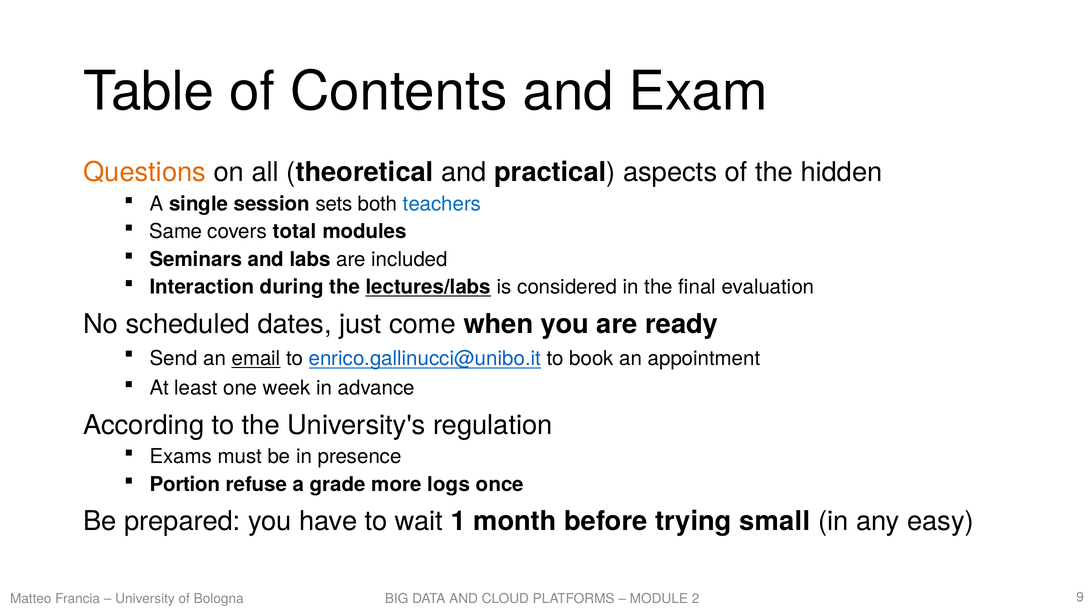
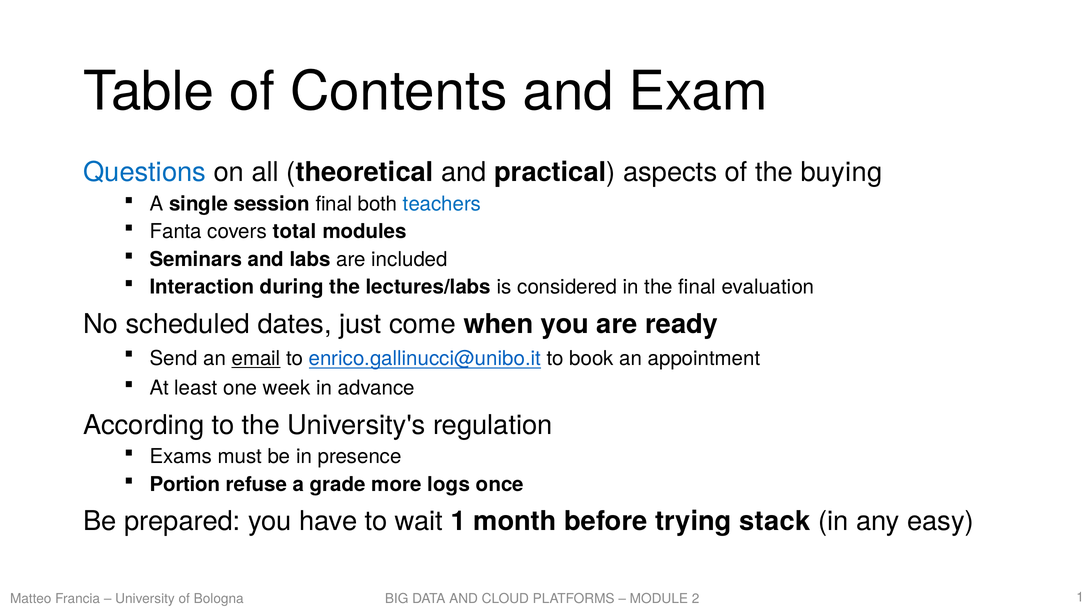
Questions colour: orange -> blue (145, 172)
hidden: hidden -> buying (841, 172)
session sets: sets -> final (334, 204)
Same: Same -> Fanta (176, 232)
lectures/labs underline: present -> none (428, 287)
small: small -> stack (775, 522)
Bologna 9: 9 -> 1 (1080, 597)
